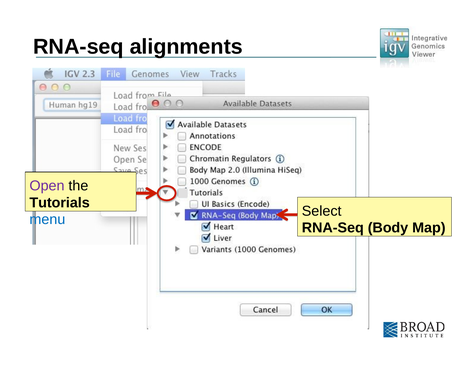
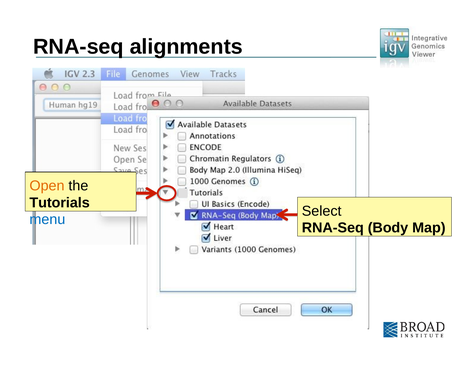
Open colour: purple -> orange (47, 186)
